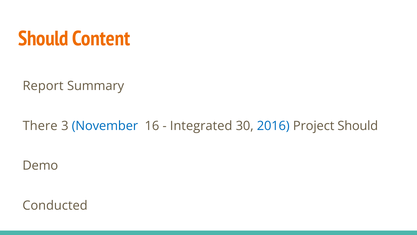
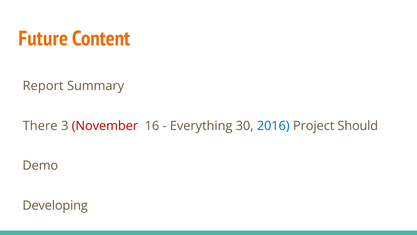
Should: Should -> Future (43, 38)
November colour: blue -> red (105, 126)
Integrated: Integrated -> Everything (201, 126)
Conducted: Conducted -> Developing (55, 205)
